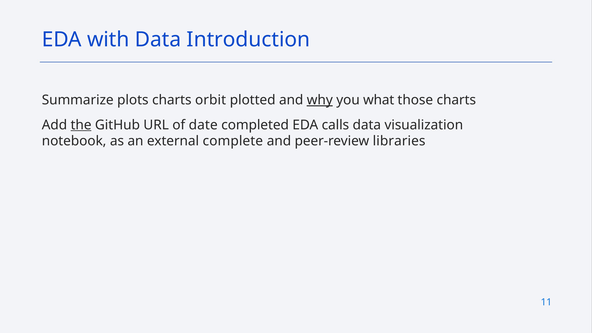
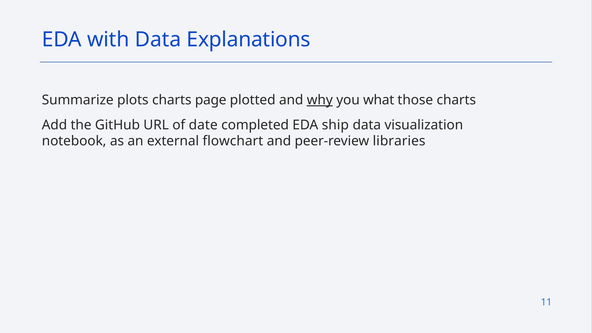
Introduction: Introduction -> Explanations (249, 40)
orbit: orbit -> page (211, 100)
the underline: present -> none (81, 125)
calls: calls -> ship (335, 125)
complete: complete -> flowchart (233, 141)
